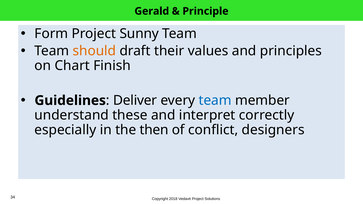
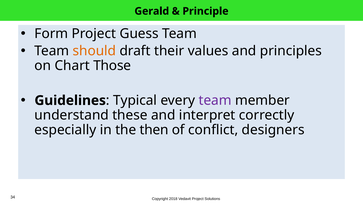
Sunny: Sunny -> Guess (139, 34)
Finish: Finish -> Those (112, 66)
Deliver: Deliver -> Typical (135, 101)
team colour: blue -> purple (215, 101)
